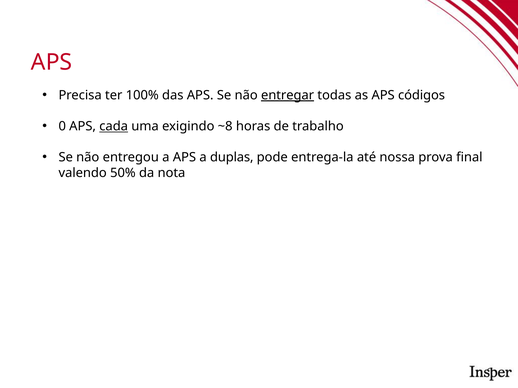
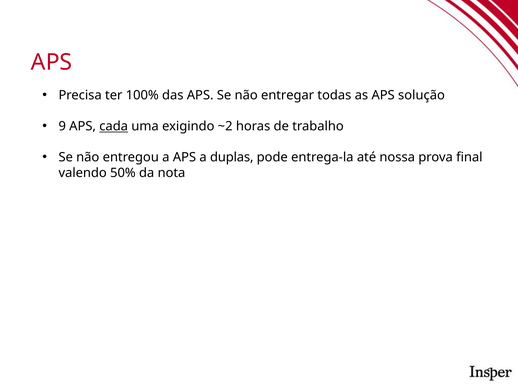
entregar underline: present -> none (288, 95)
códigos: códigos -> solução (421, 95)
0: 0 -> 9 (62, 126)
~8: ~8 -> ~2 (225, 126)
